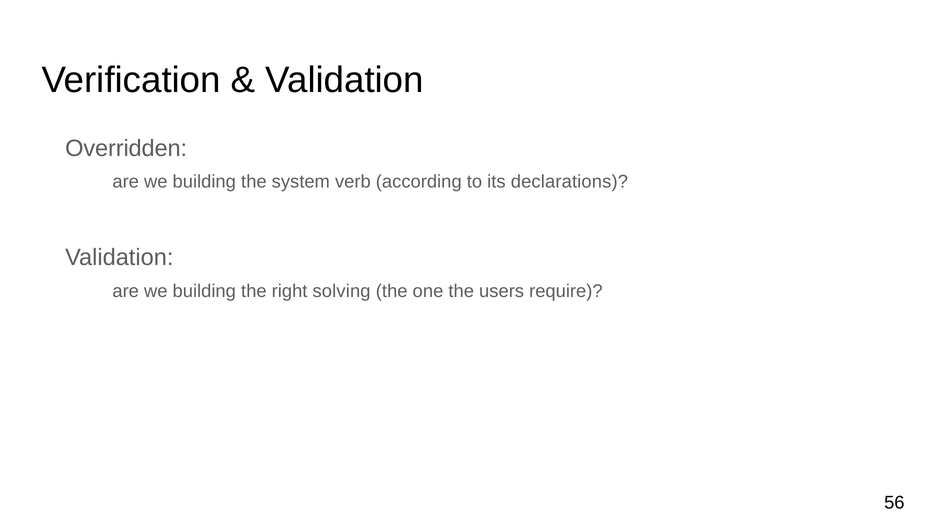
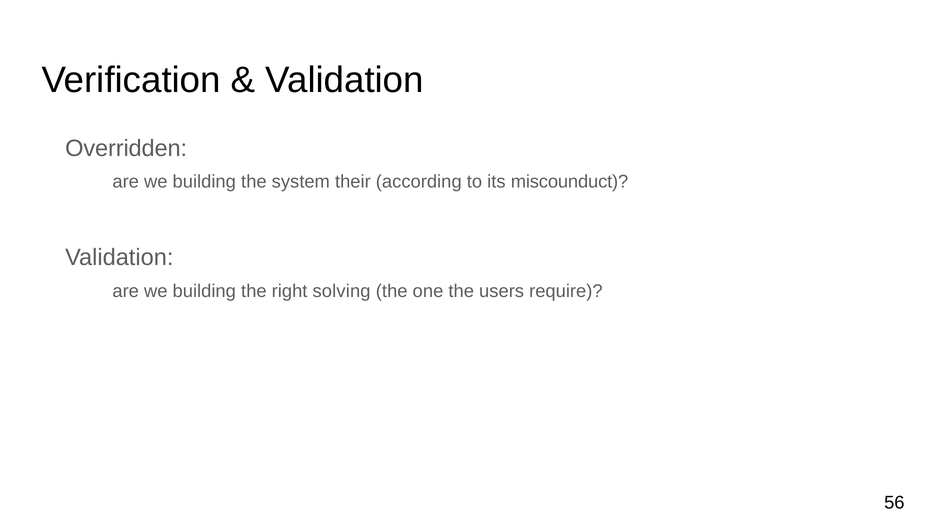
verb: verb -> their (353, 182)
declarations: declarations -> miscounduct (570, 182)
